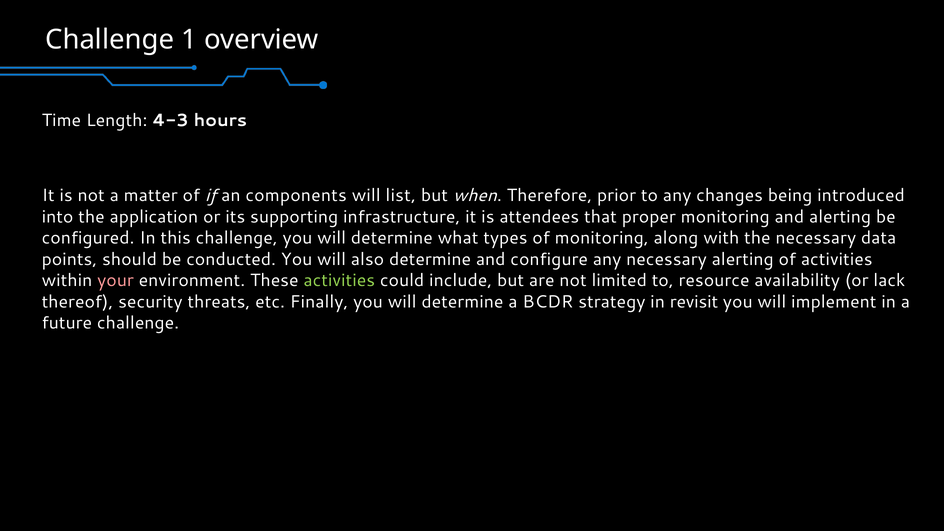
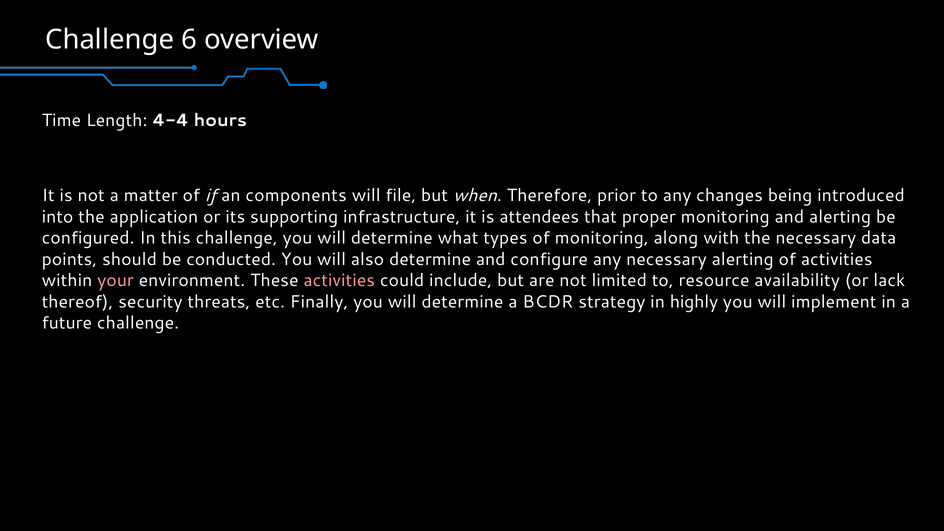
1: 1 -> 6 (189, 40)
4-3: 4-3 -> 4-4 (171, 120)
list: list -> file (401, 195)
activities colour: light green -> pink (339, 280)
revisit: revisit -> highly (694, 302)
